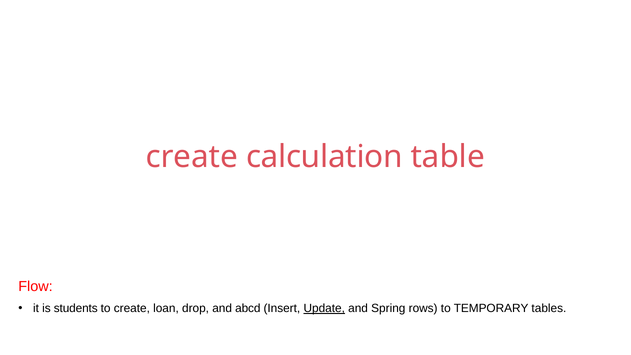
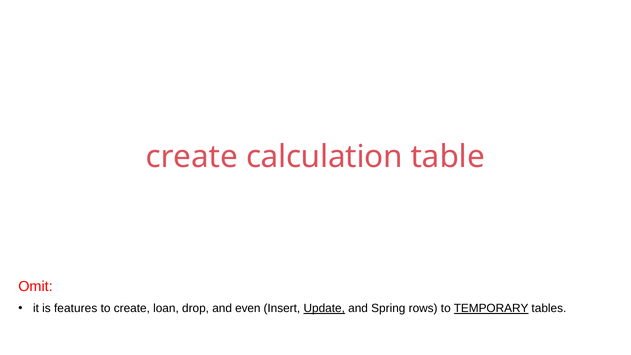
Flow: Flow -> Omit (35, 286)
students: students -> features (76, 308)
abcd: abcd -> even (248, 308)
TEMPORARY underline: none -> present (491, 308)
